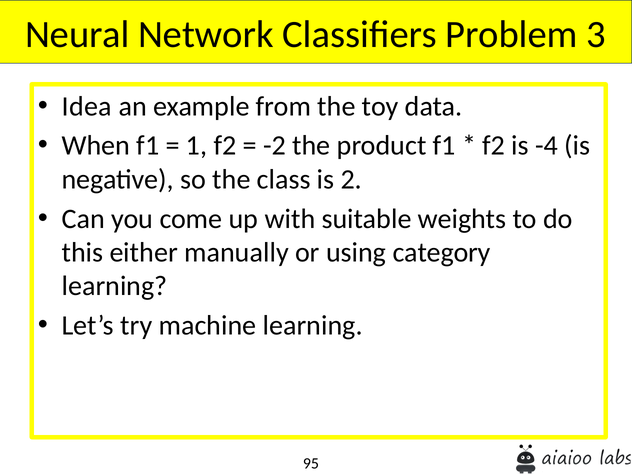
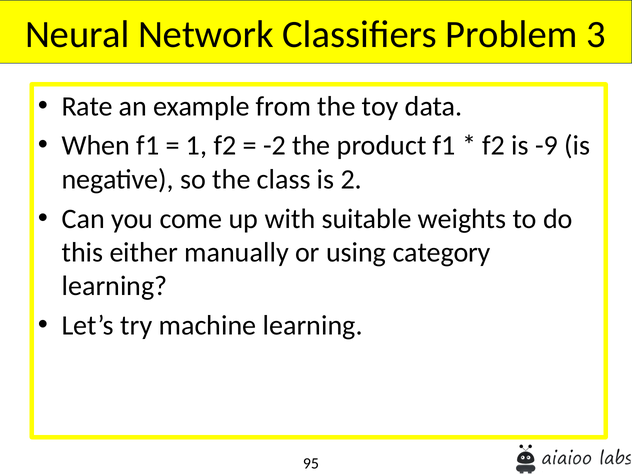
Idea: Idea -> Rate (87, 106)
-4: -4 -> -9 (547, 146)
